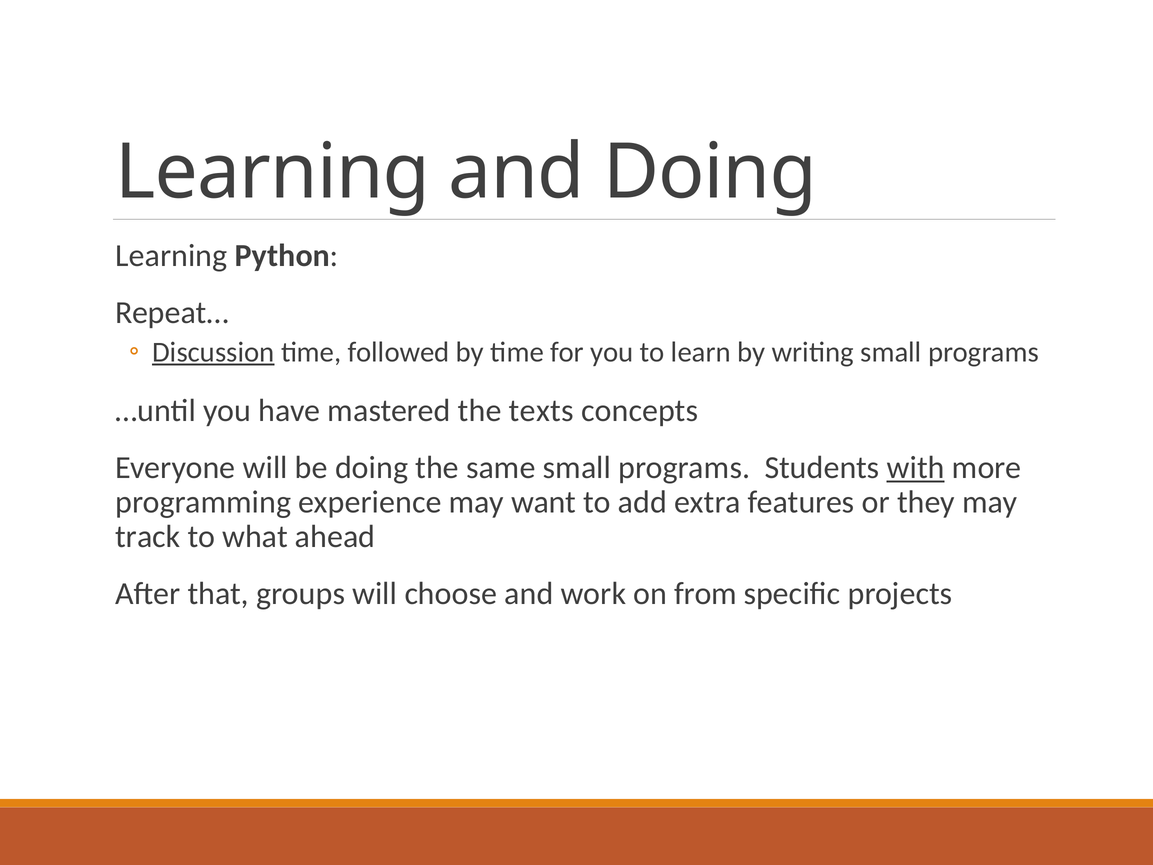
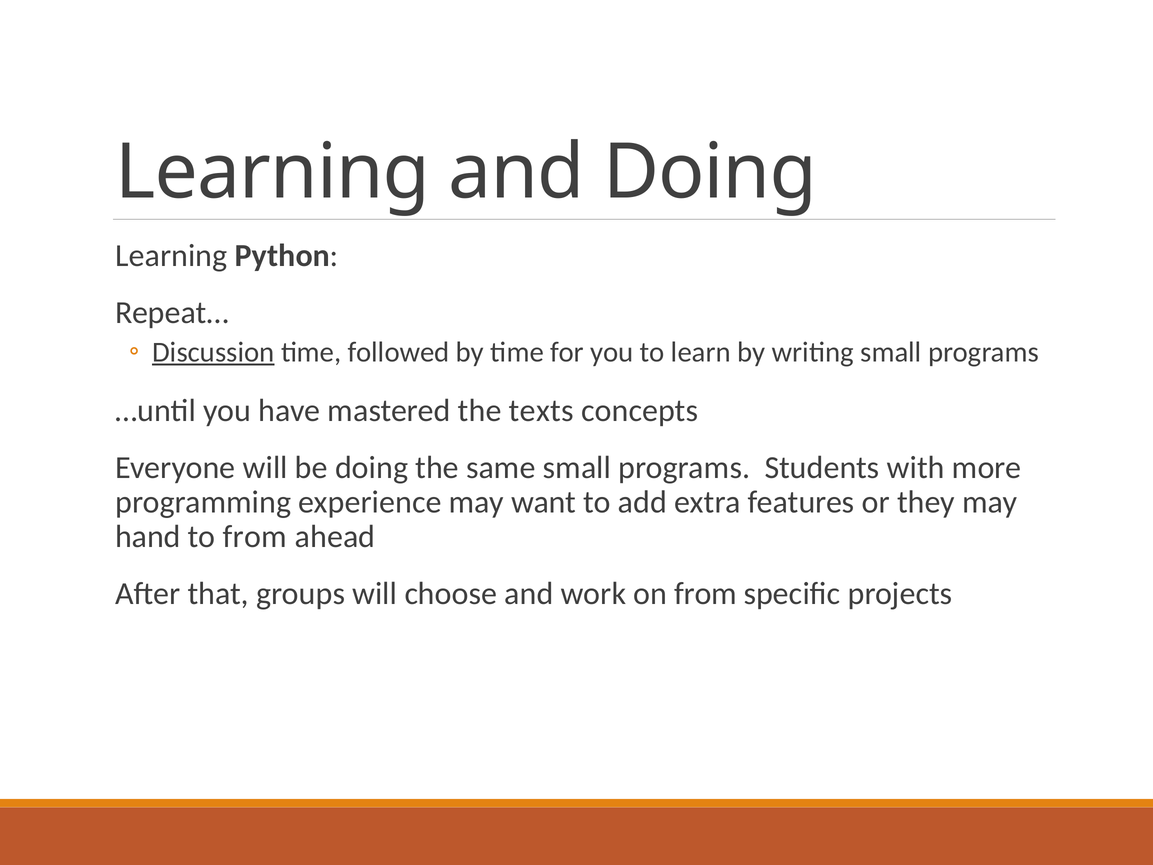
with underline: present -> none (916, 467)
track: track -> hand (148, 537)
to what: what -> from (255, 537)
